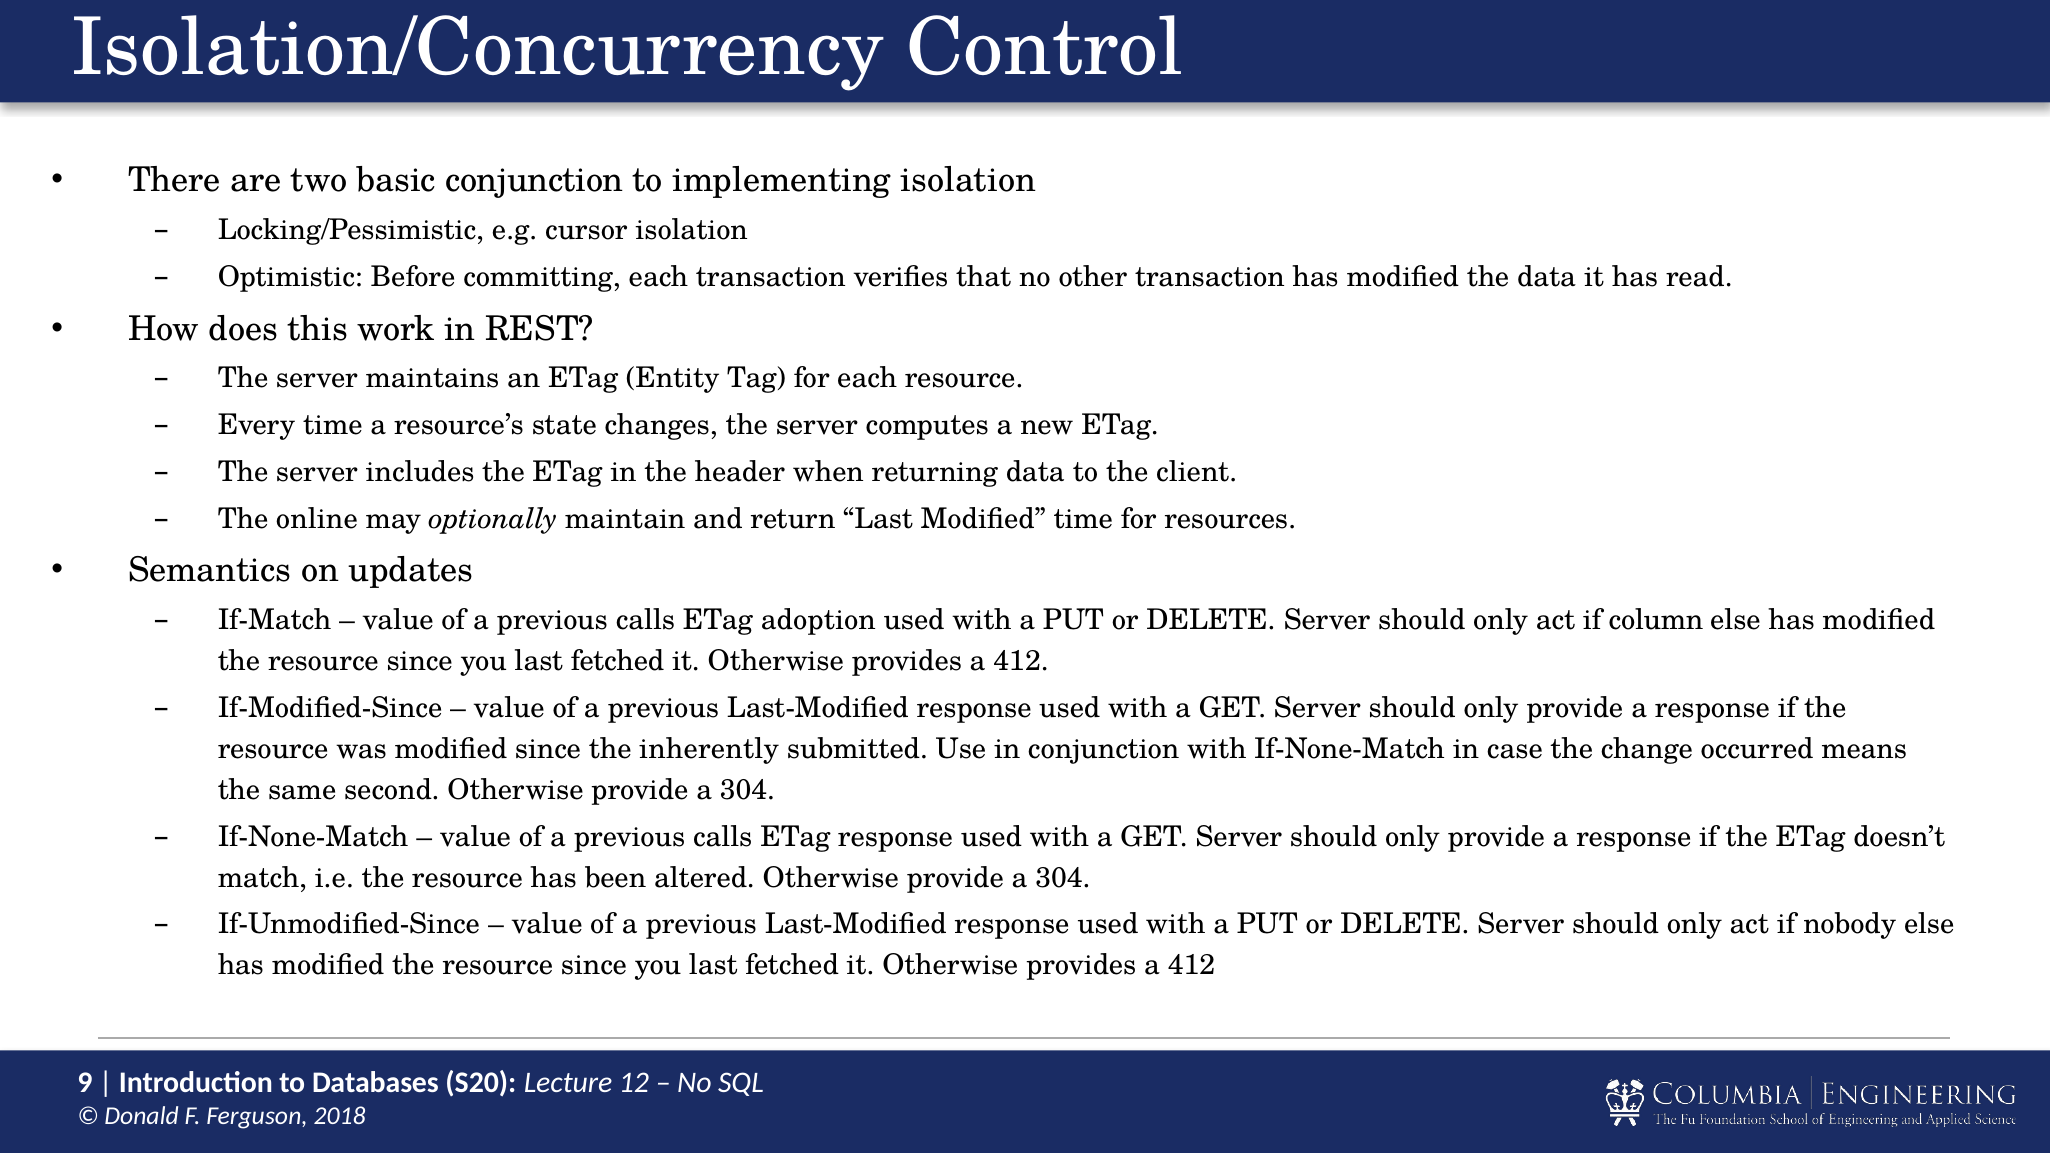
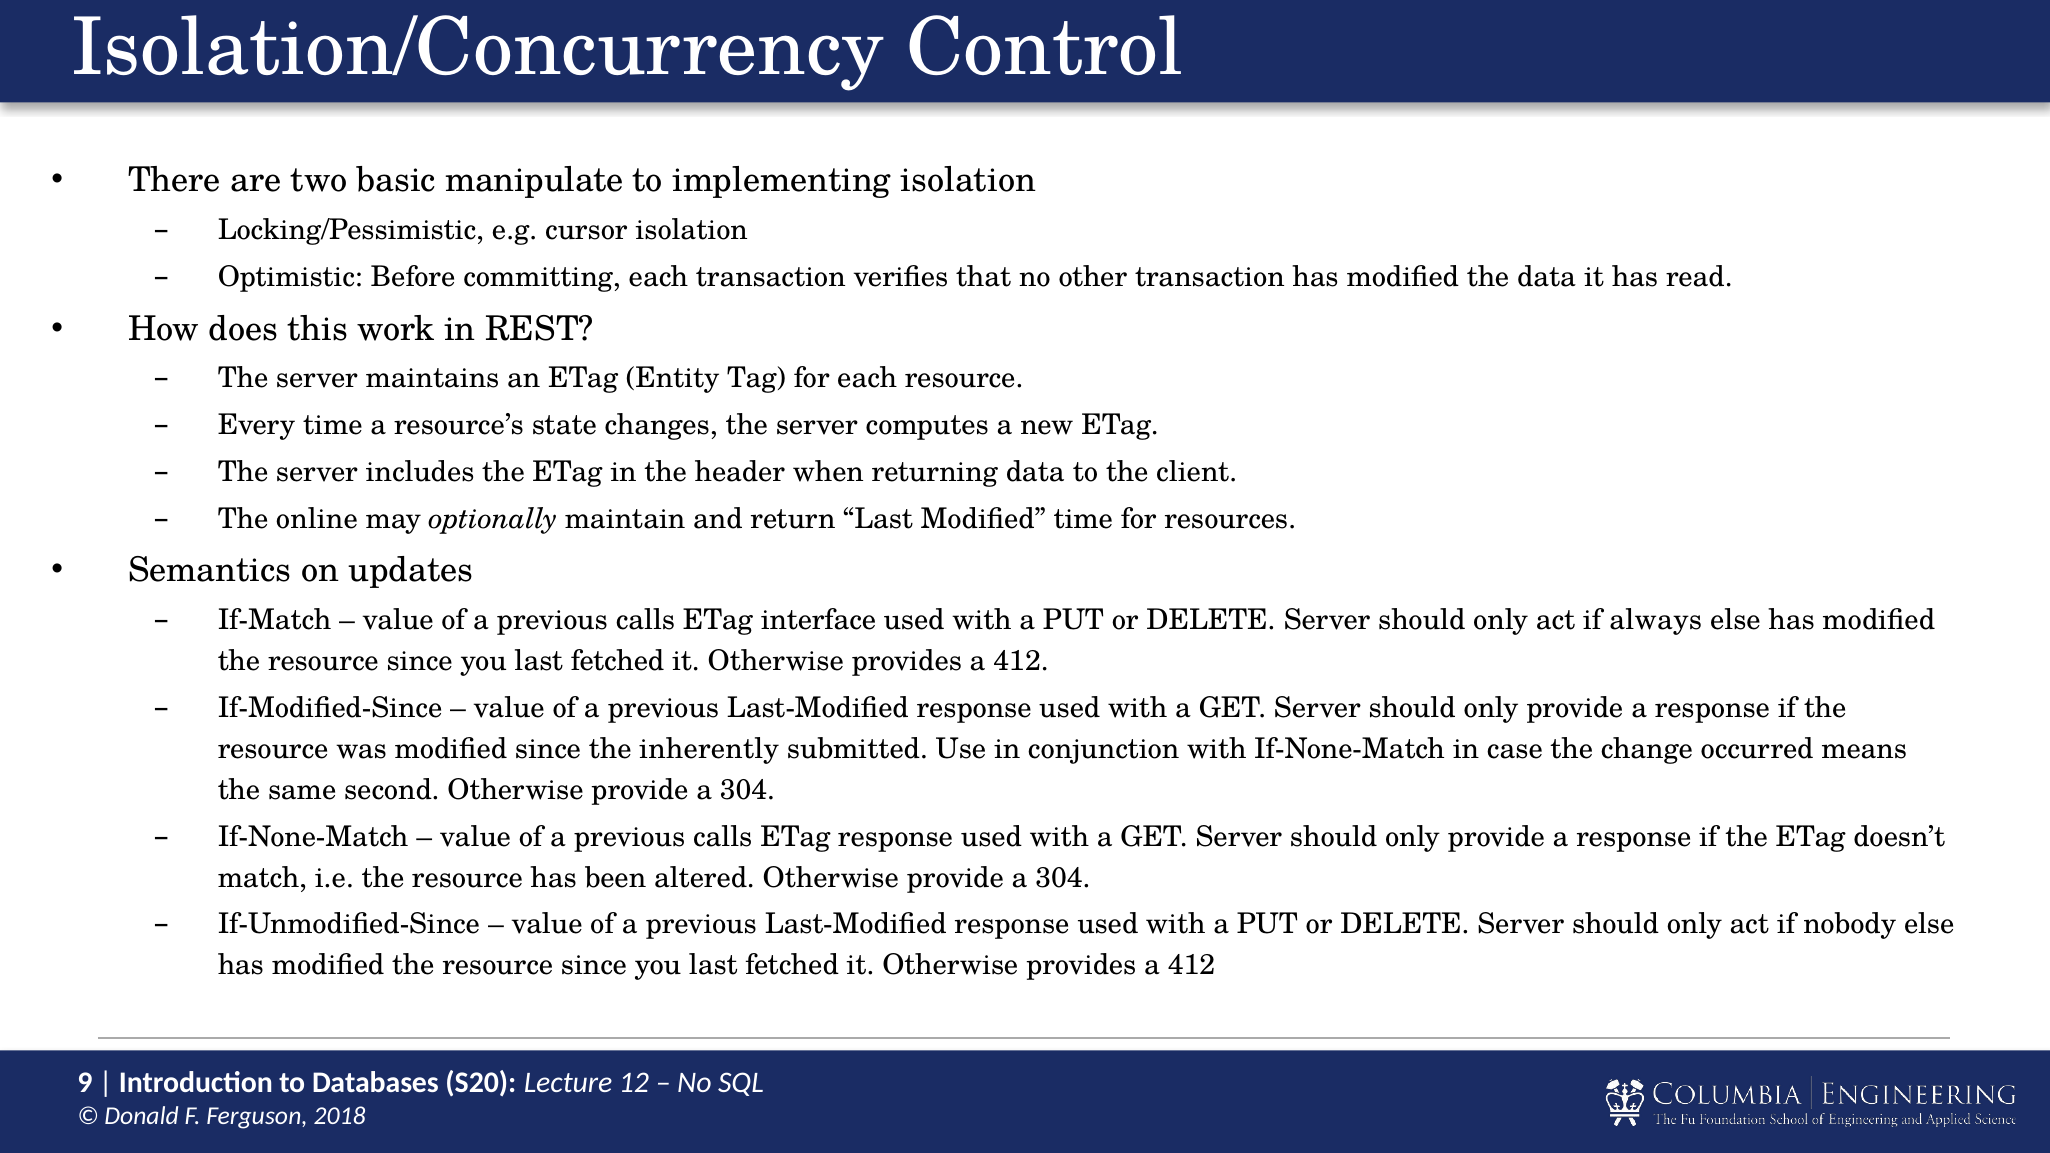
basic conjunction: conjunction -> manipulate (535, 180)
adoption: adoption -> interface (818, 620)
column: column -> always (1656, 620)
